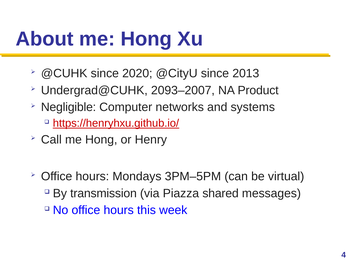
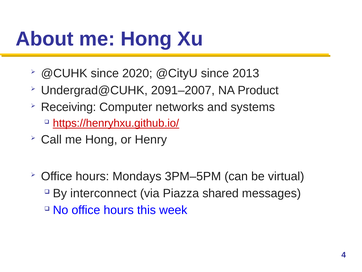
2093–2007: 2093–2007 -> 2091–2007 (183, 90)
Negligible: Negligible -> Receiving (69, 107)
transmission: transmission -> interconnect (103, 193)
